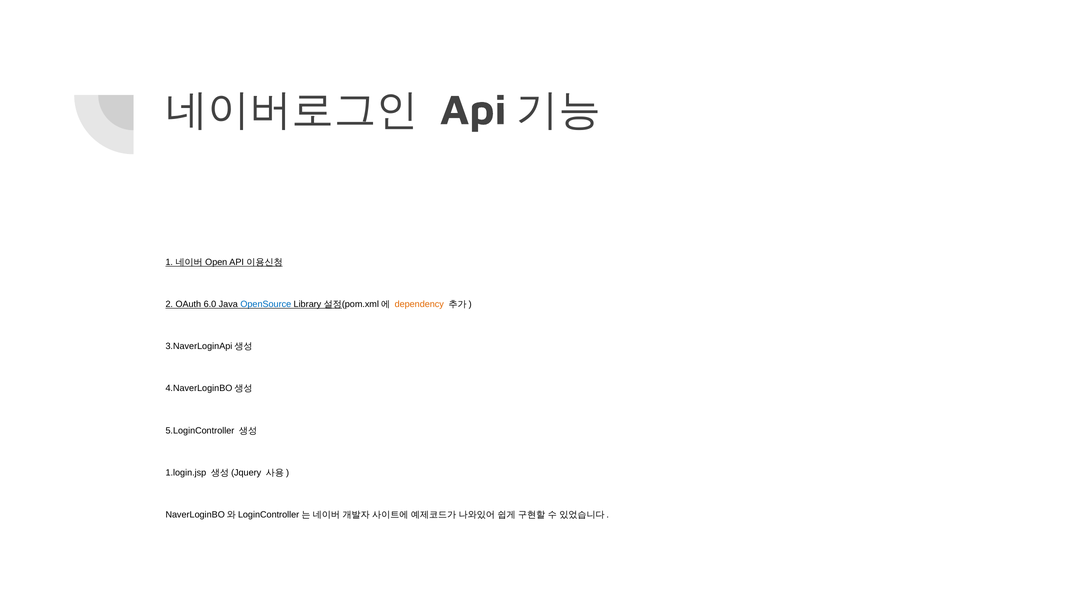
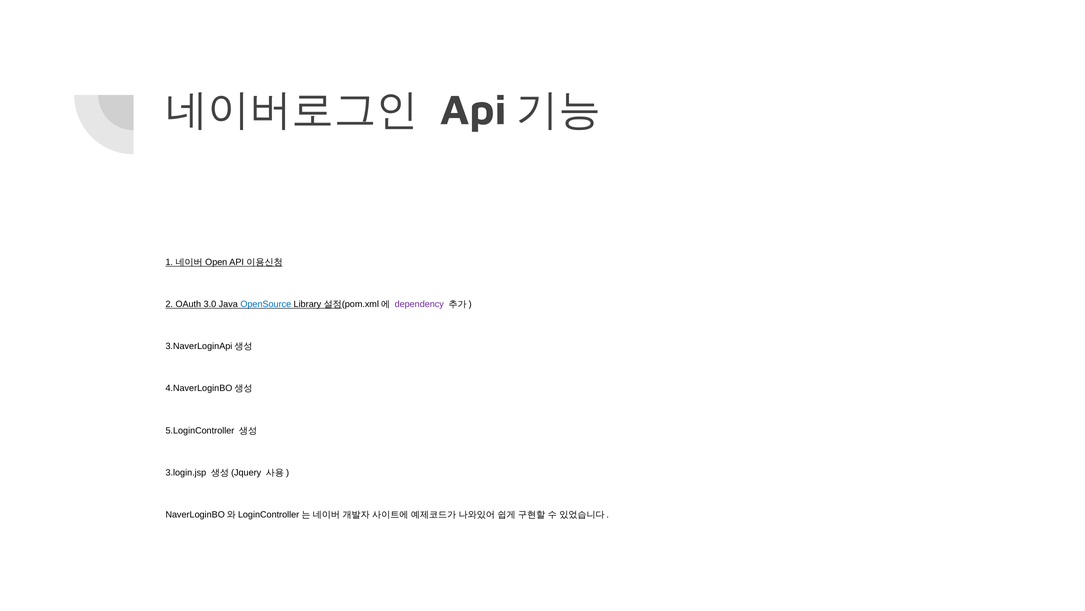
6.0: 6.0 -> 3.0 (210, 304)
dependency colour: orange -> purple (419, 304)
1.login.jsp: 1.login.jsp -> 3.login.jsp (186, 472)
